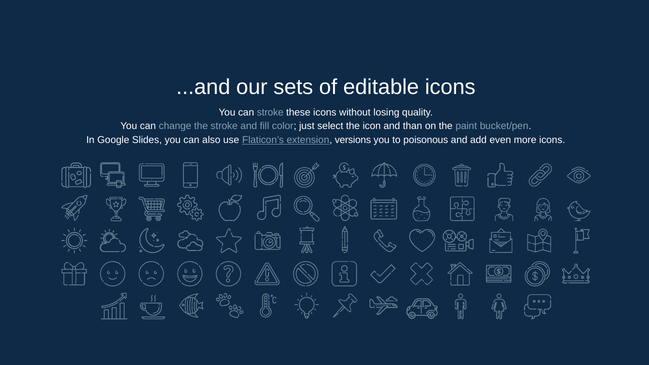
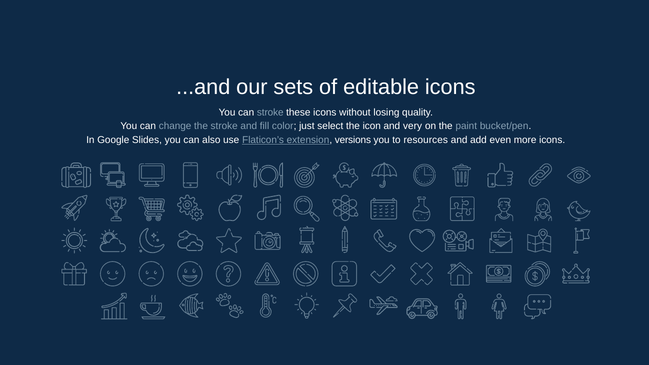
than: than -> very (413, 126)
poisonous: poisonous -> resources (426, 140)
